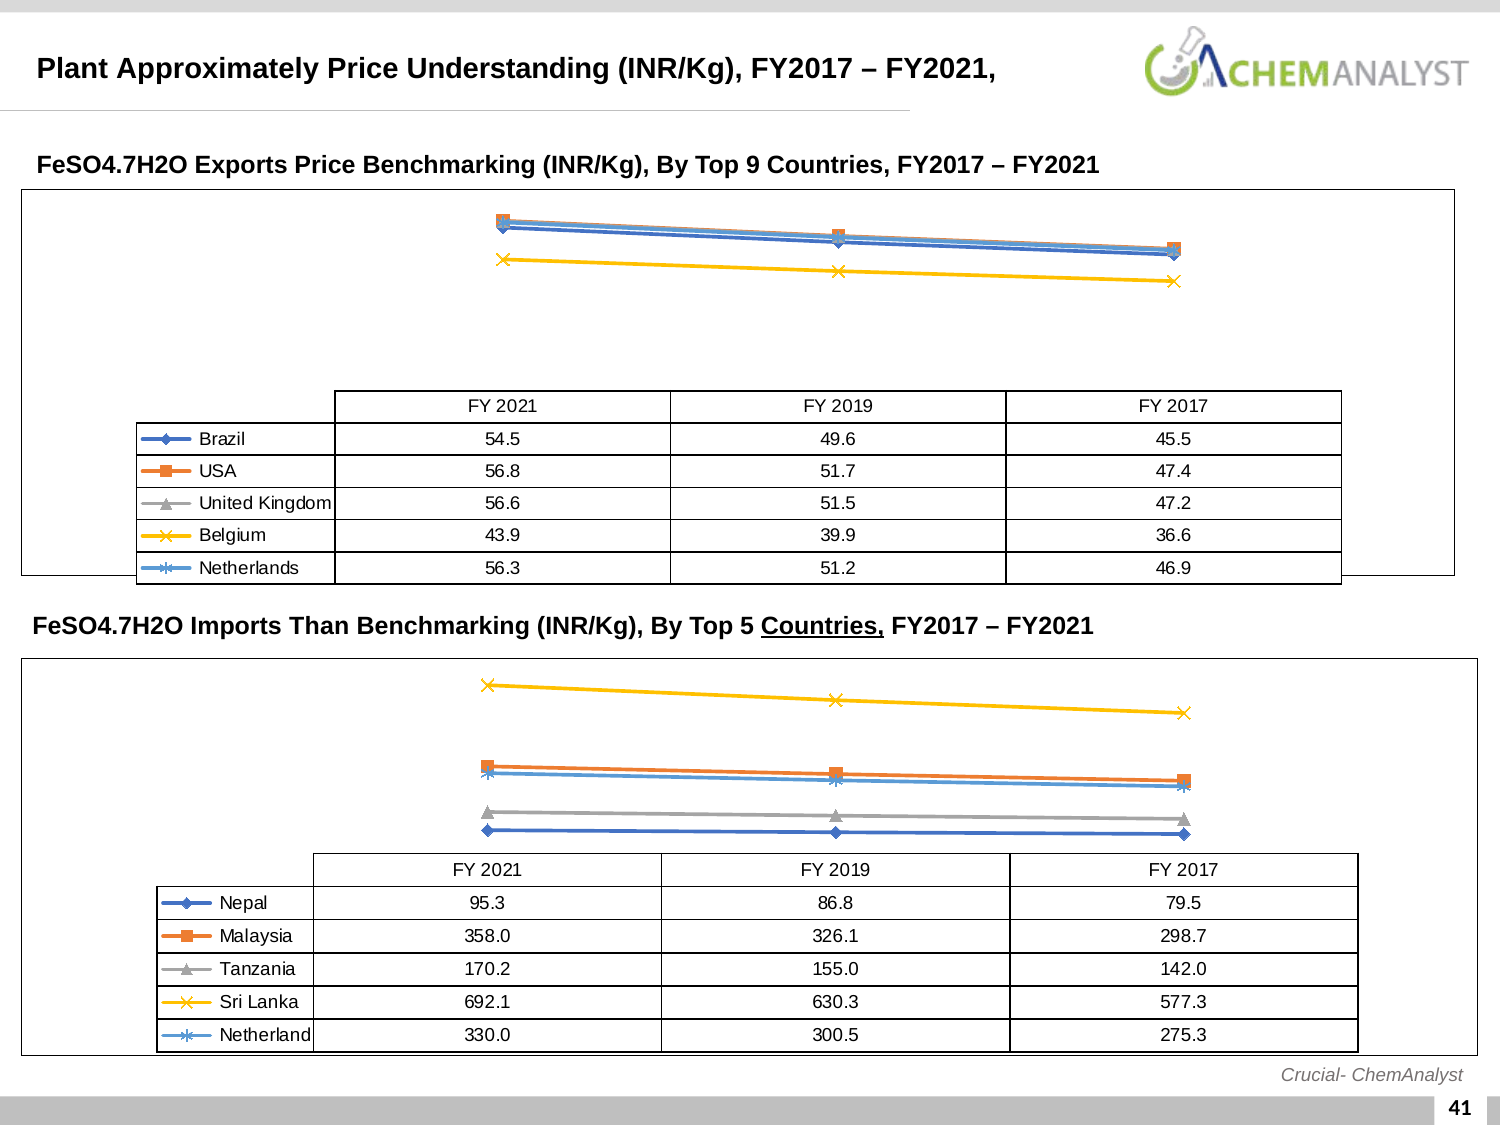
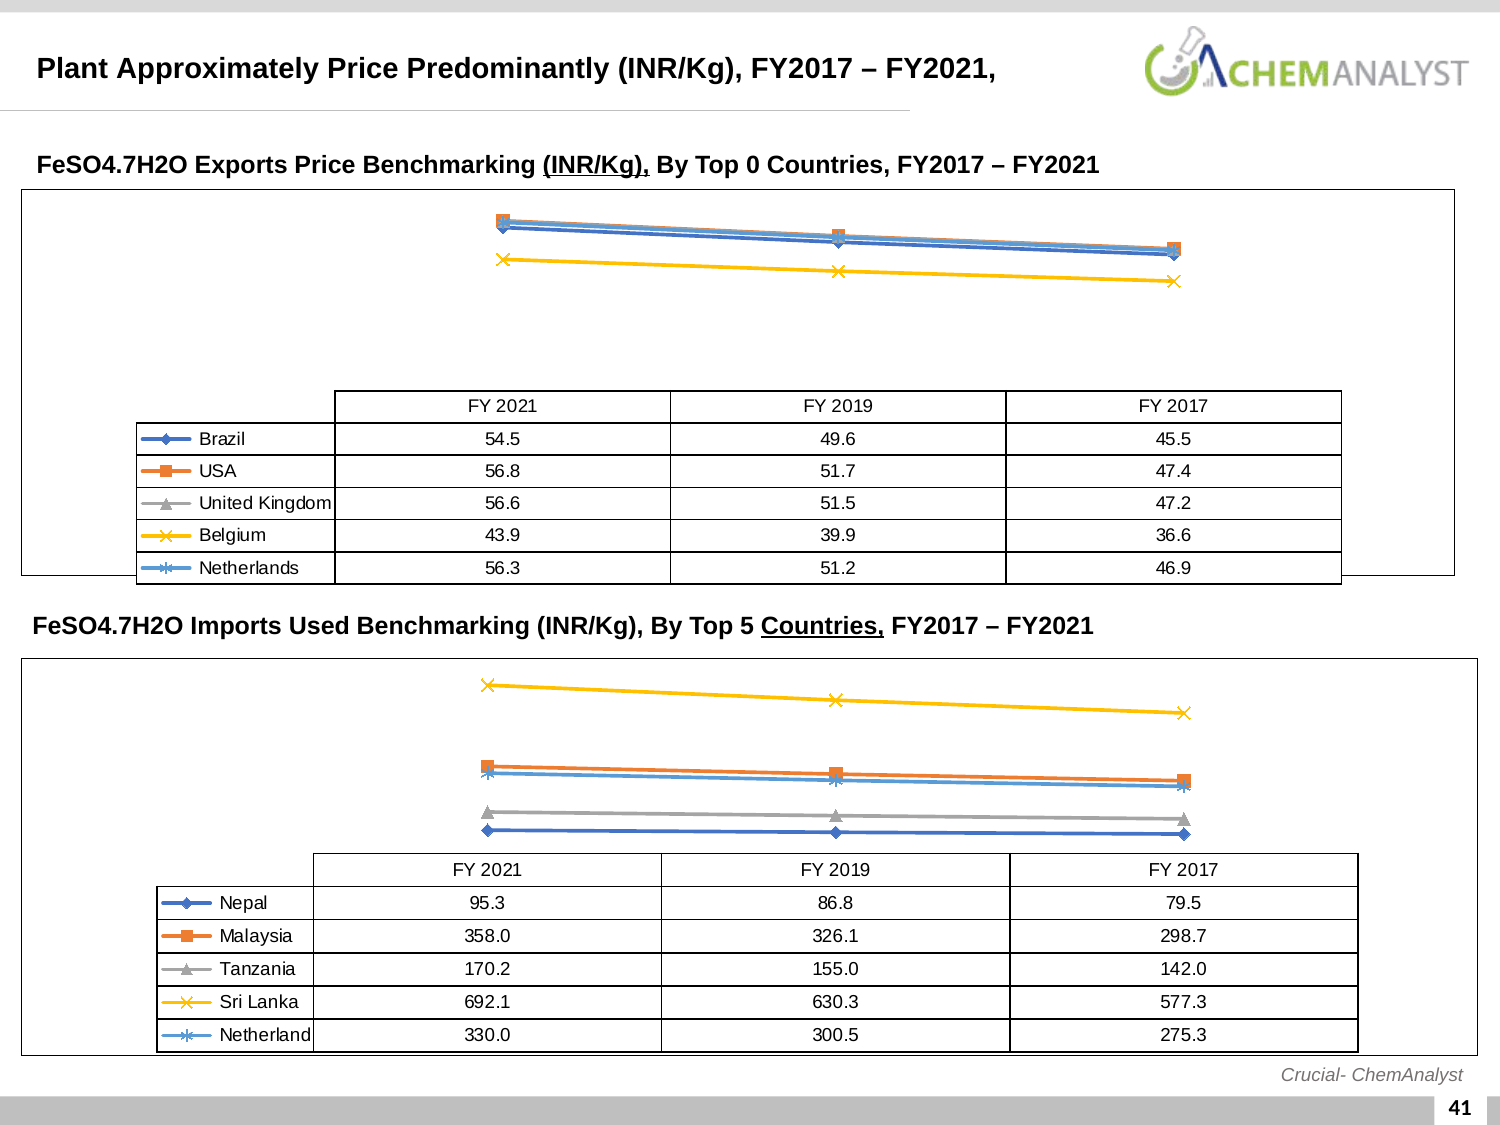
Understanding: Understanding -> Predominantly (508, 69)
INR/Kg underline: none -> present (596, 165)
9: 9 -> 0 (753, 165)
Than: Than -> Used (319, 626)
